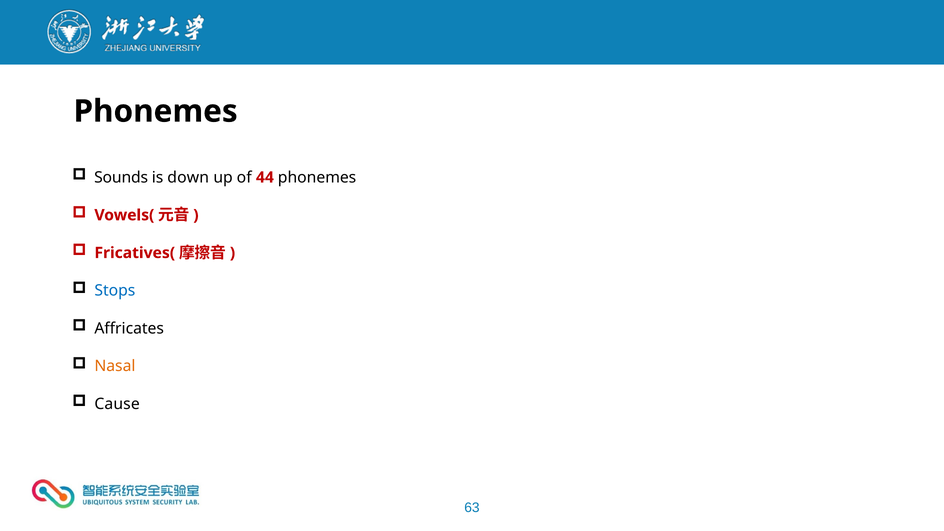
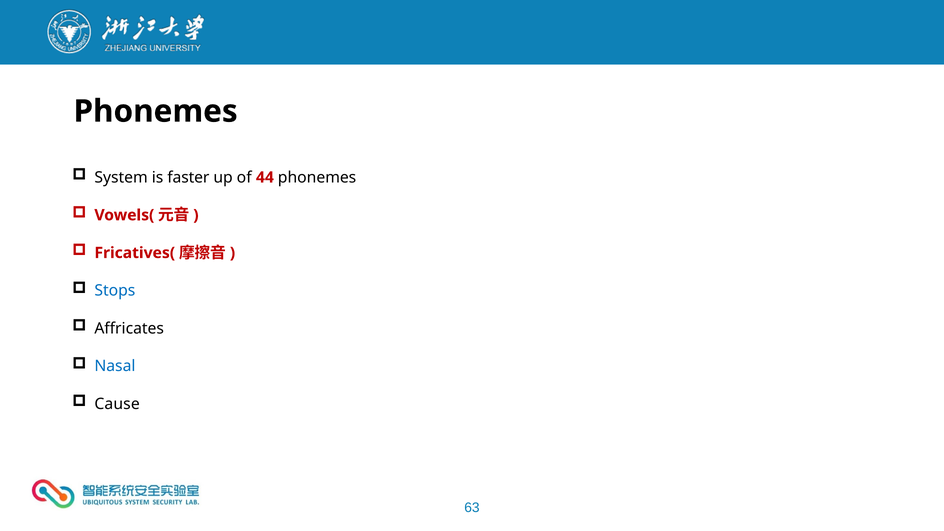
Sounds: Sounds -> System (121, 177)
down: down -> faster (188, 177)
Nasal colour: orange -> blue (115, 366)
